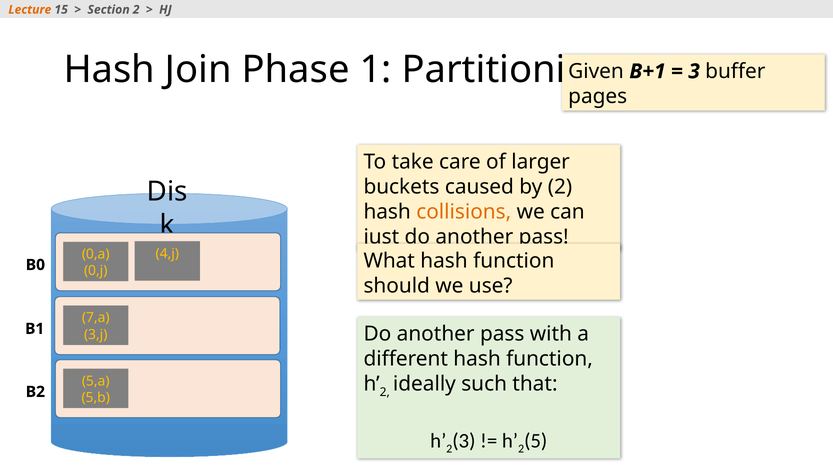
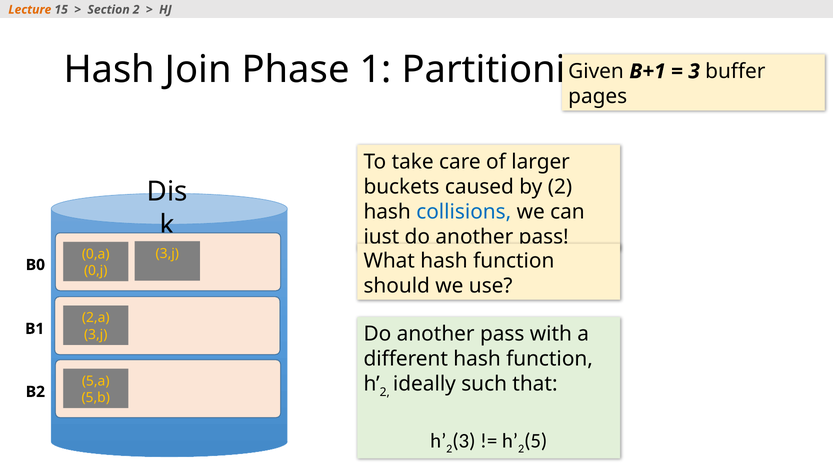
collisions colour: orange -> blue (464, 212)
4,j: 4,j -> 3,j (167, 254)
7,a: 7,a -> 2,a (96, 318)
